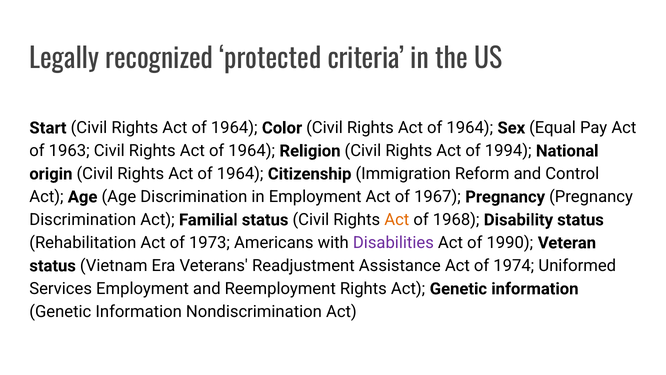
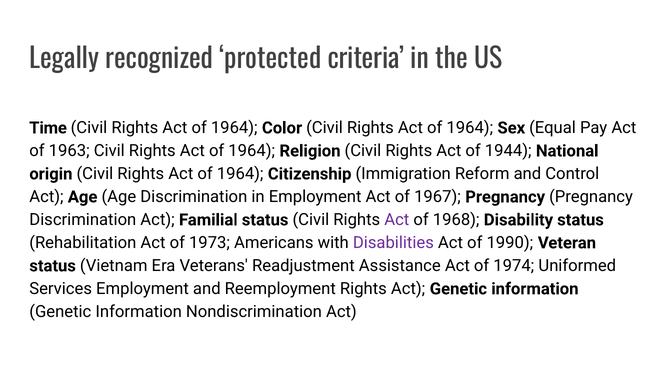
Start: Start -> Time (48, 128)
1994: 1994 -> 1944 (508, 151)
Act colour: orange -> purple (397, 220)
